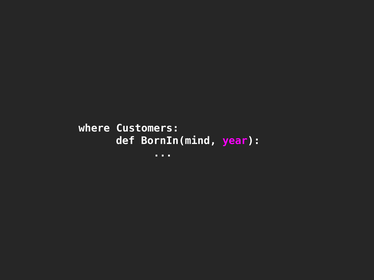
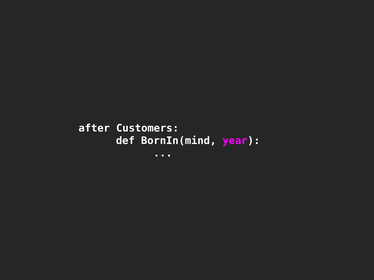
where: where -> after (94, 128)
